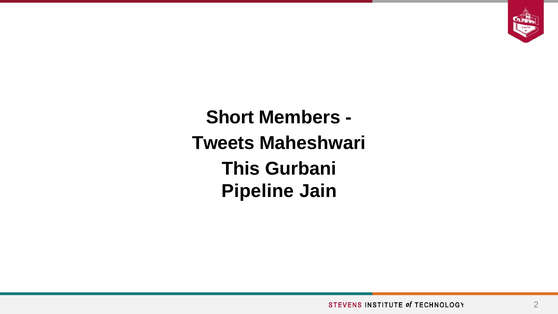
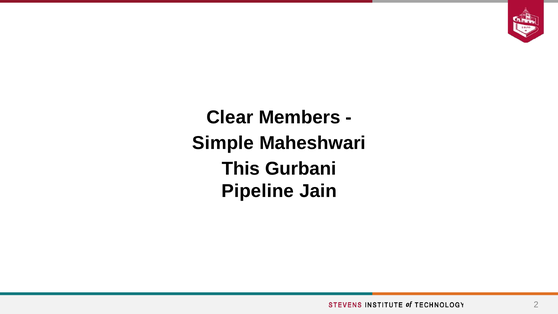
Short: Short -> Clear (230, 117)
Tweets: Tweets -> Simple (223, 143)
